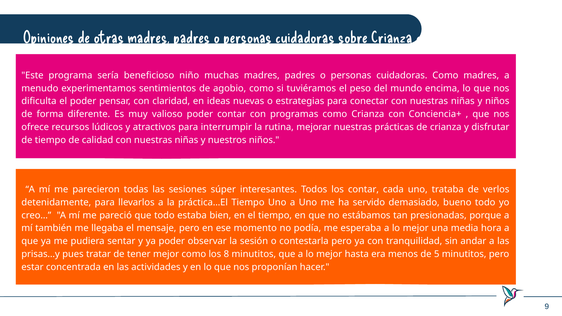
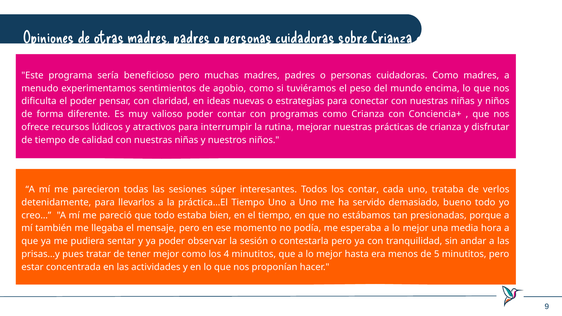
beneficioso niño: niño -> pero (189, 75)
8: 8 -> 4 (226, 254)
